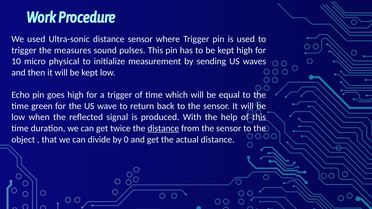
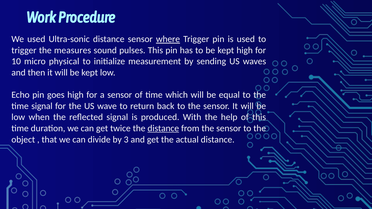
where underline: none -> present (168, 39)
a trigger: trigger -> sensor (120, 95)
time green: green -> signal (42, 106)
0: 0 -> 3 (126, 140)
